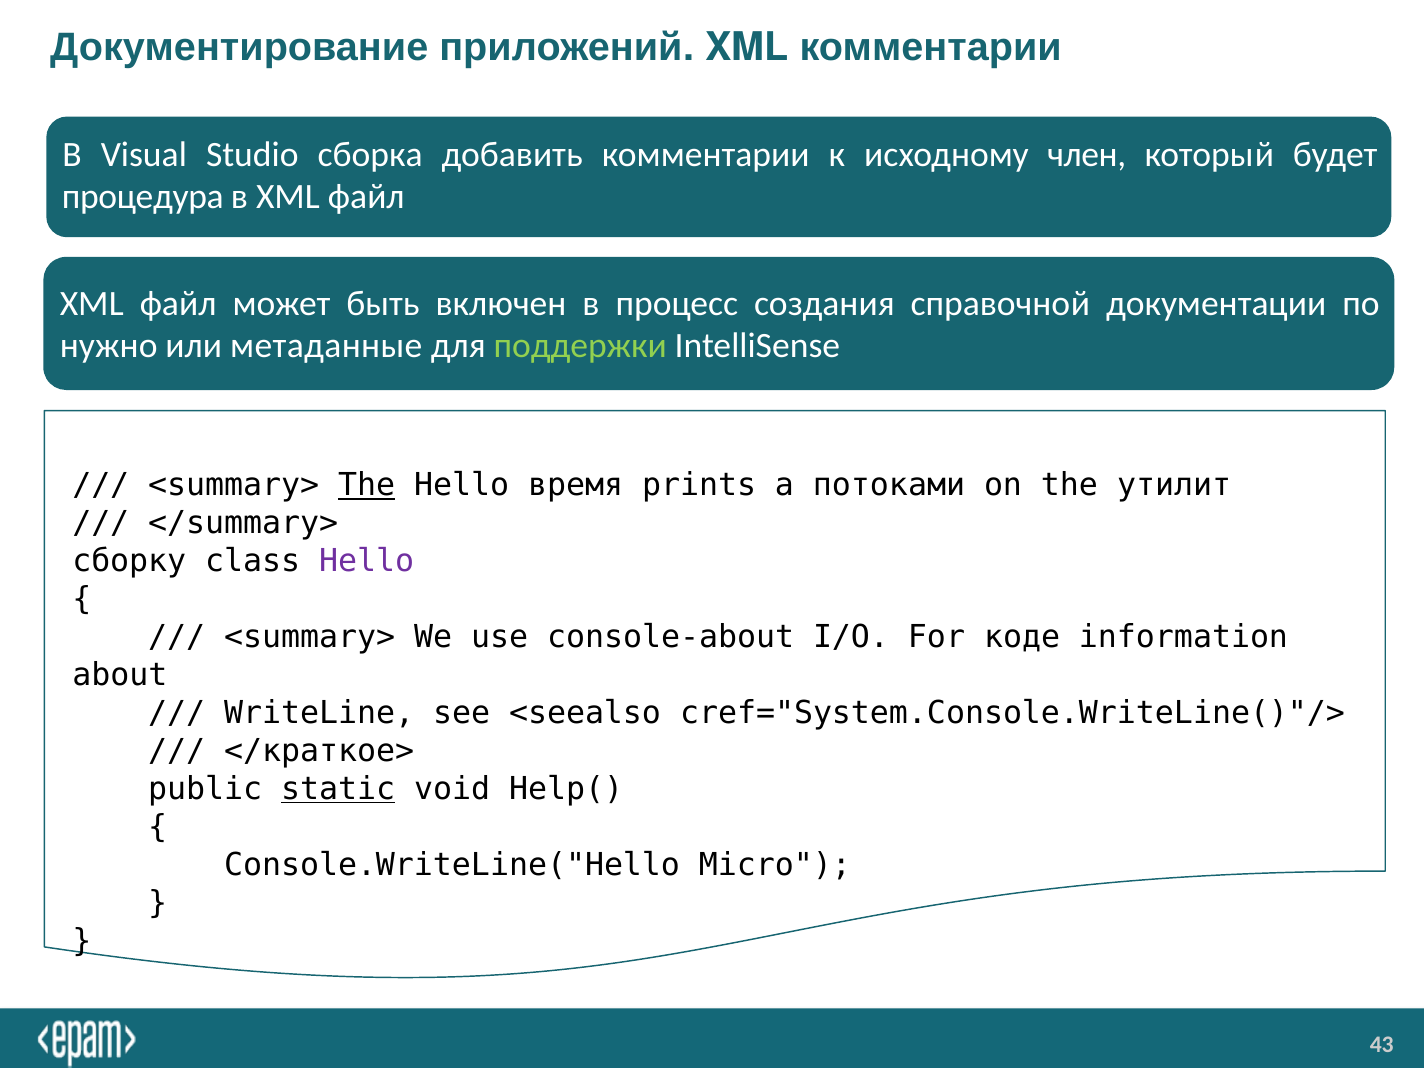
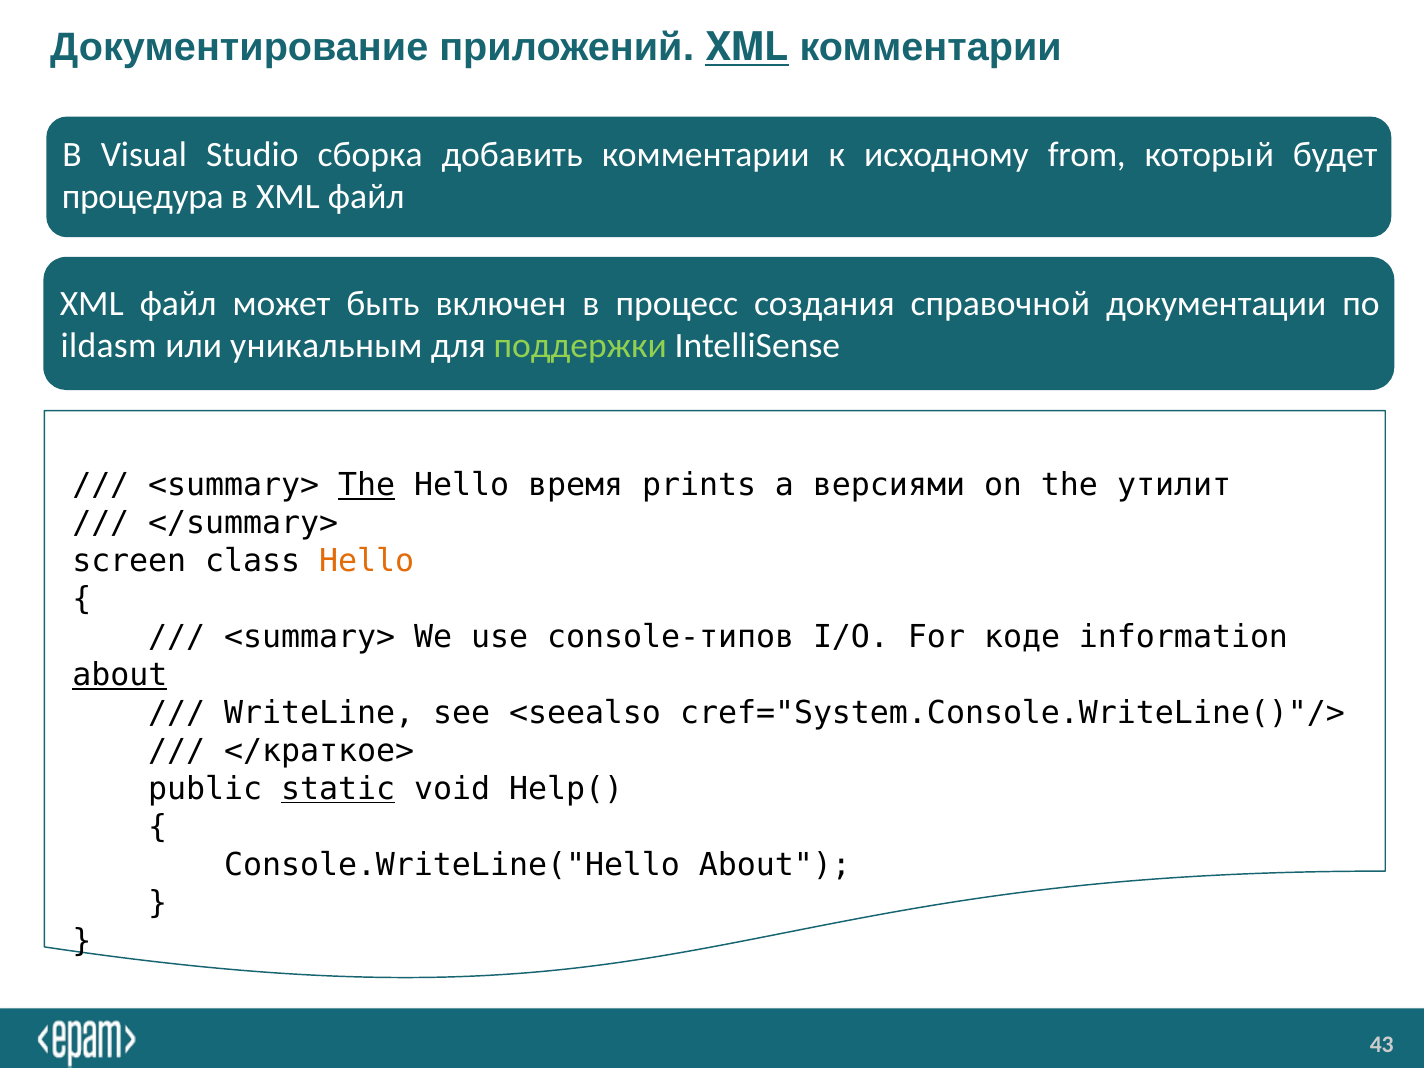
XML underline: none -> present (747, 48)
член: член -> from (1087, 154)
нужно: нужно -> ildasm (109, 346)
метаданные: метаданные -> уникальным (326, 346)
потоками: потоками -> версиями (889, 485)
сборку: сборку -> screen (129, 561)
Hello colour: purple -> orange (367, 561)
console-about: console-about -> console-типов (671, 637)
about underline: none -> present (120, 675)
Console.WriteLine("Hello Micro: Micro -> About (775, 865)
